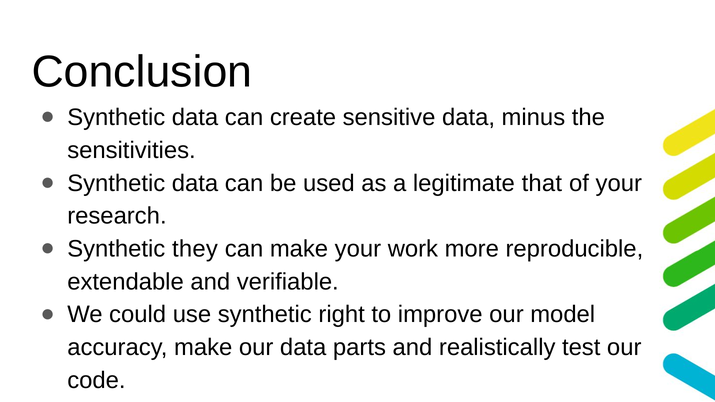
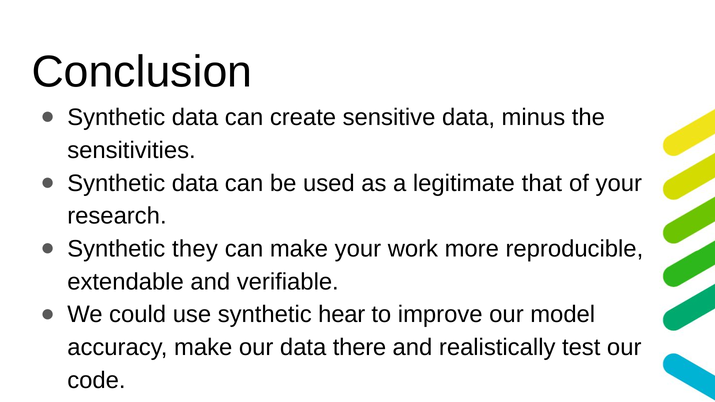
right: right -> hear (342, 315)
parts: parts -> there (360, 348)
